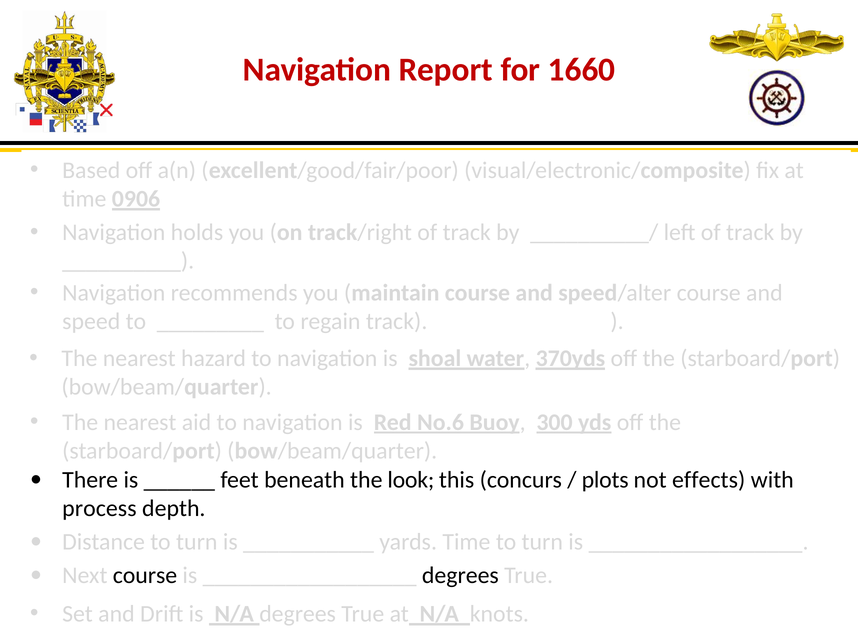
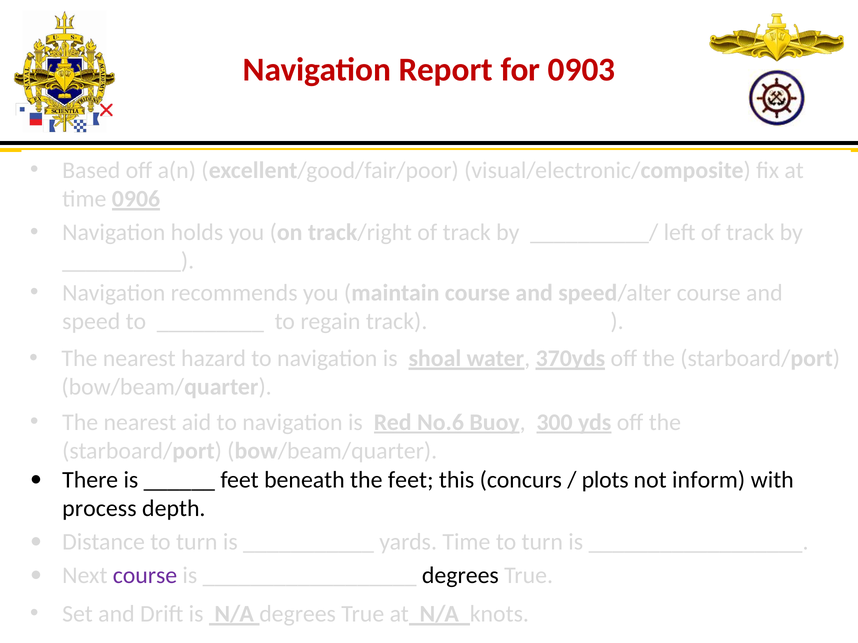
1660: 1660 -> 0903 (582, 70)
the look: look -> feet (411, 480)
effects: effects -> inform (709, 480)
course colour: black -> purple (145, 576)
